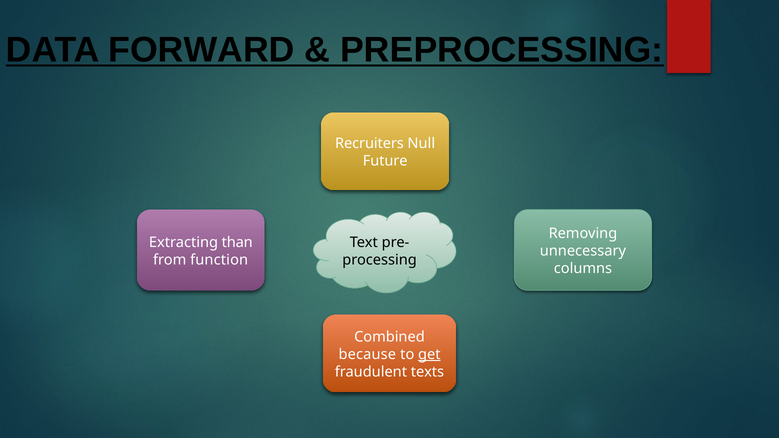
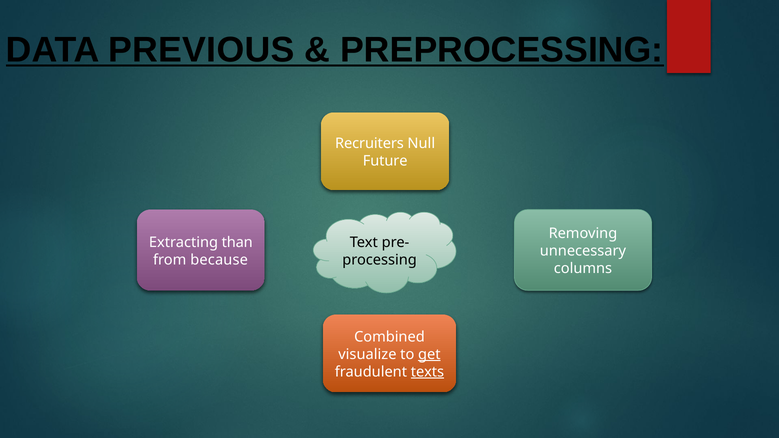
FORWARD: FORWARD -> PREVIOUS (201, 50)
function: function -> because (219, 260)
because: because -> visualize (367, 354)
texts underline: none -> present (427, 372)
